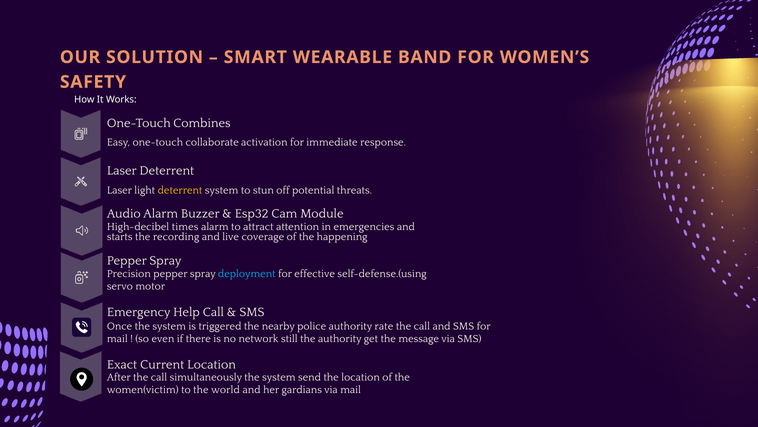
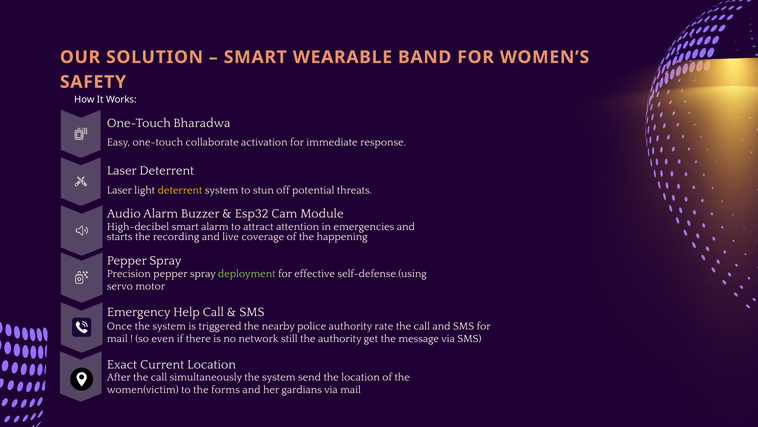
Combines: Combines -> Bharadwa (202, 123)
High-decibel times: times -> smart (185, 226)
deployment colour: light blue -> light green (247, 273)
world: world -> forms (226, 389)
